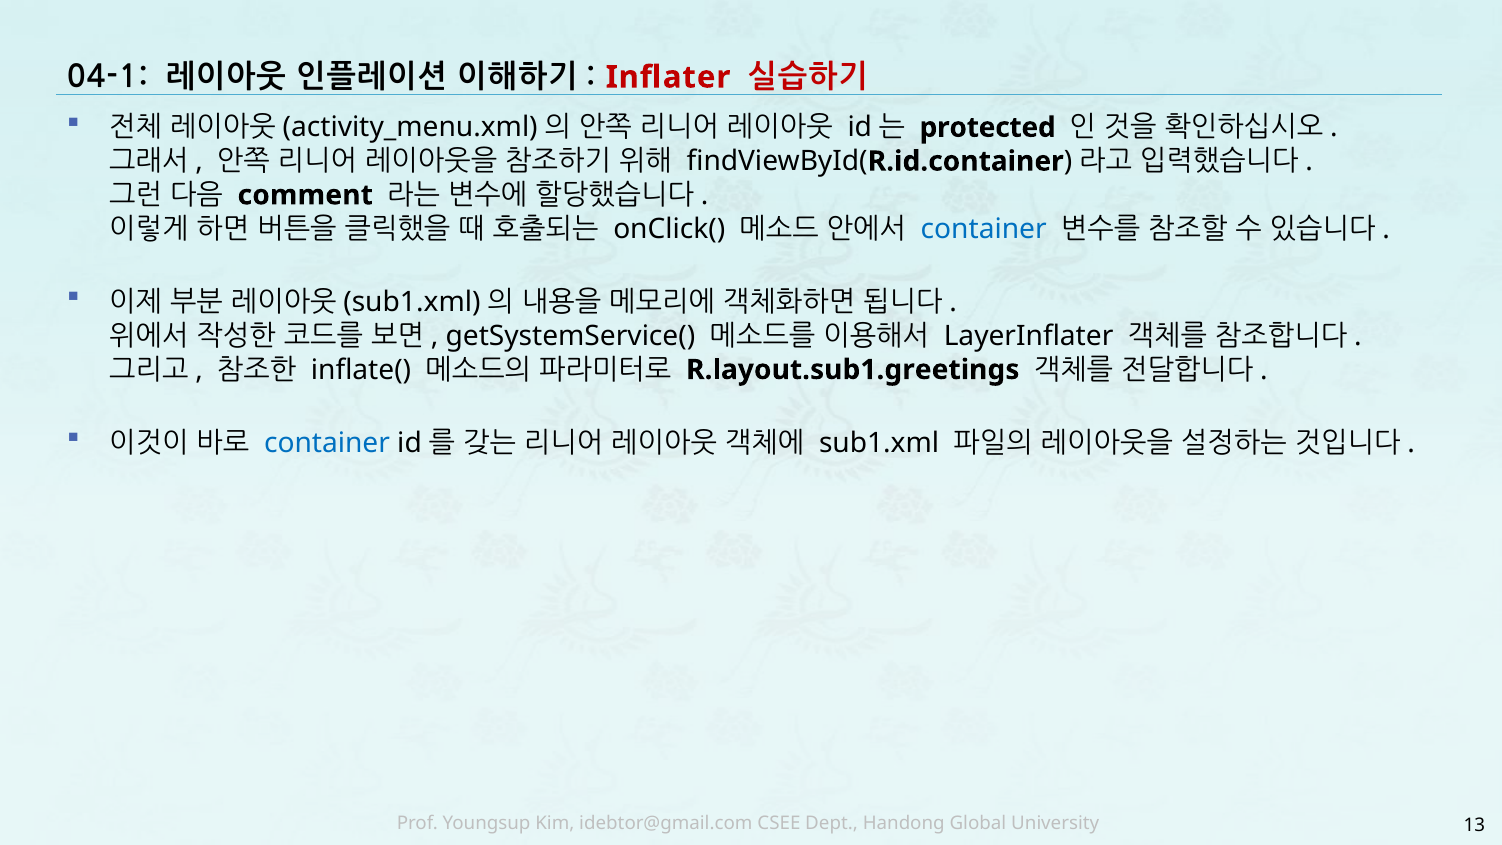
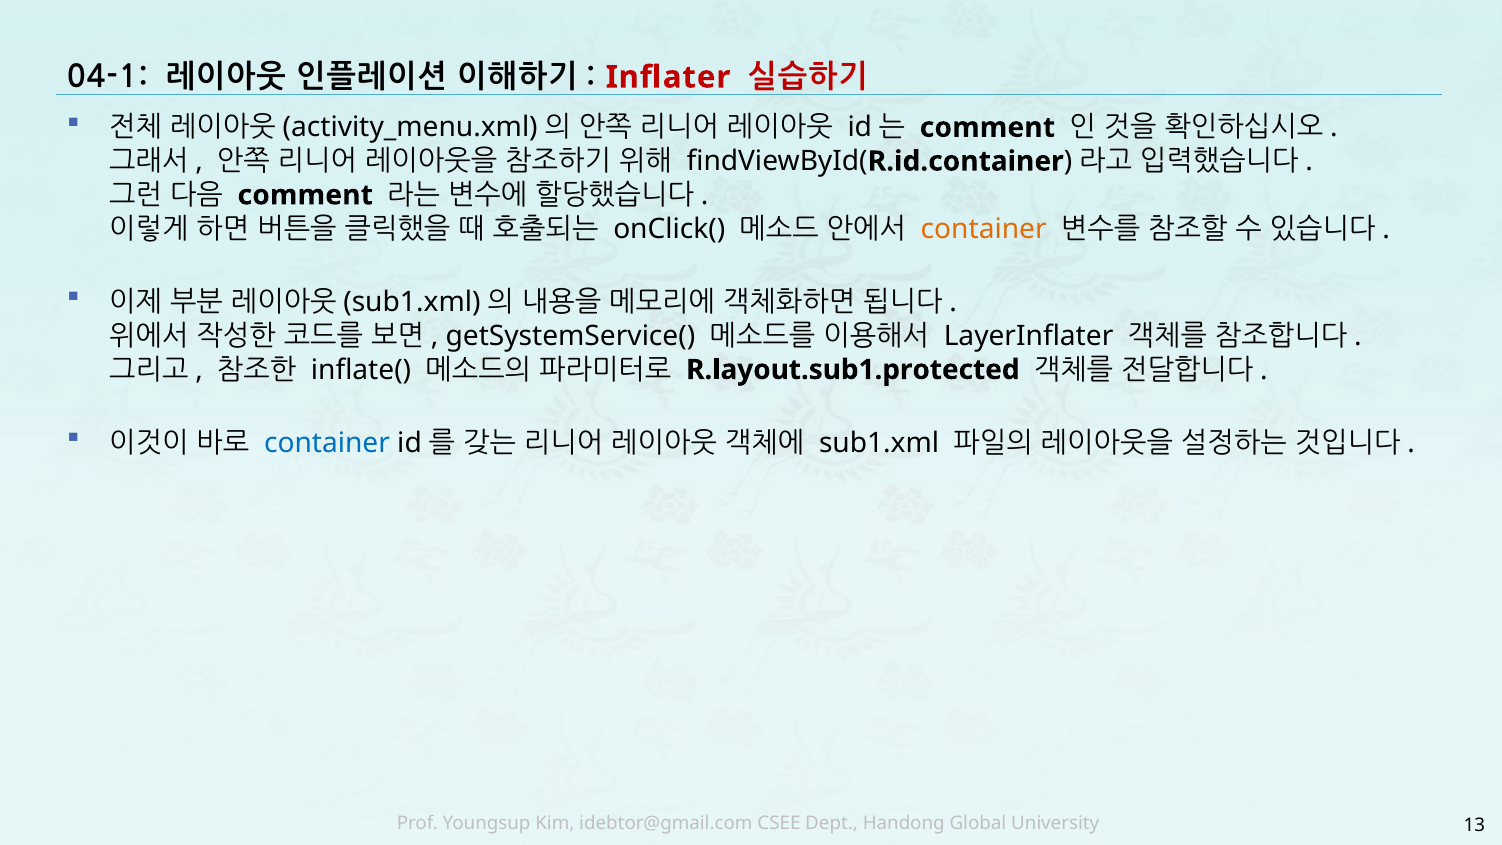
protected: protected -> comment (987, 127)
container colour: blue -> orange (984, 229)
R.layout.sub1.greetings: R.layout.sub1.greetings -> R.layout.sub1.protected (853, 370)
